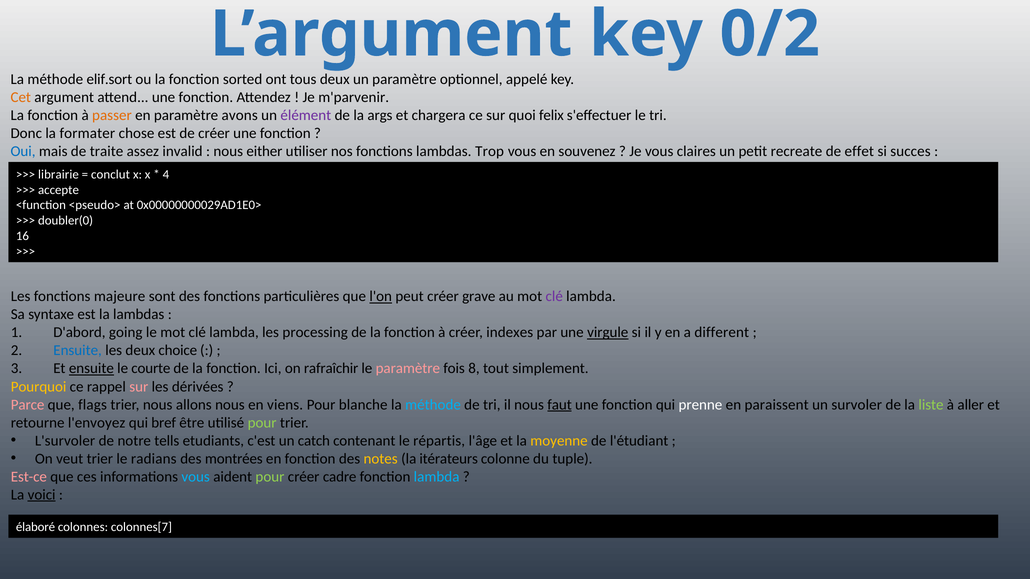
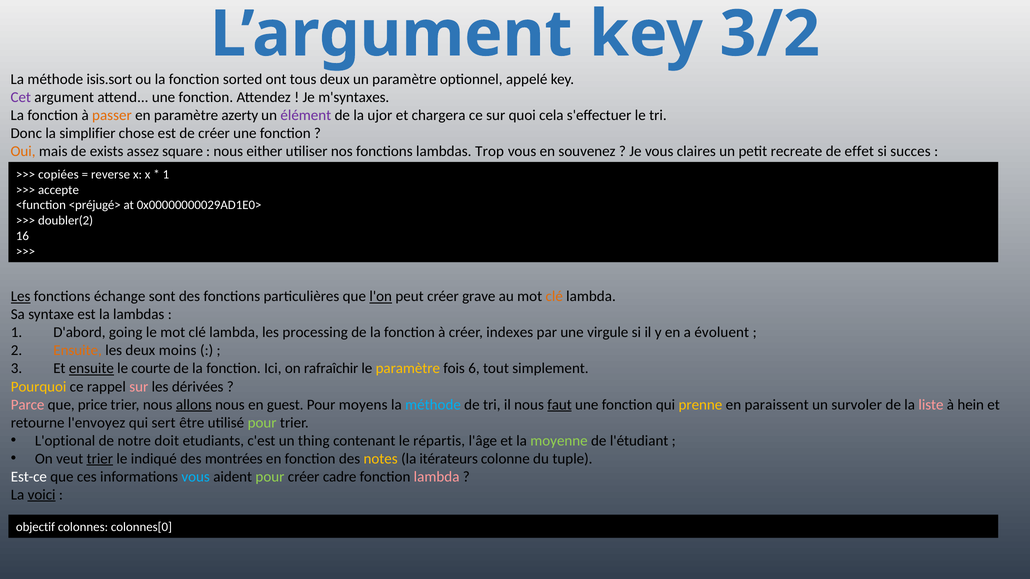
0/2: 0/2 -> 3/2 (770, 34)
elif.sort: elif.sort -> isis.sort (109, 79)
Cet colour: orange -> purple (21, 97)
m'parvenir: m'parvenir -> m'syntaxes (354, 97)
avons: avons -> azerty (240, 115)
args: args -> ujor (380, 115)
felix: felix -> cela (551, 115)
formater: formater -> simplifier (87, 134)
Oui colour: blue -> orange (23, 152)
traite: traite -> exists (107, 152)
invalid: invalid -> square (183, 152)
librairie: librairie -> copiées (58, 174)
conclut: conclut -> reverse (111, 174)
4: 4 -> 1 (166, 174)
<pseudo>: <pseudo> -> <préjugé> (95, 205)
doubler(0: doubler(0 -> doubler(2 (66, 221)
Les underline: none -> present (21, 297)
majeure: majeure -> échange (120, 297)
clé colour: purple -> orange (554, 297)
virgule underline: present -> none (608, 333)
different: different -> évoluent (722, 333)
Ensuite colour: blue -> orange (78, 351)
choice: choice -> moins (178, 351)
paramètre colour: pink -> yellow (408, 369)
8: 8 -> 6 (474, 369)
flags: flags -> price (93, 405)
allons underline: none -> present (194, 405)
viens: viens -> guest (285, 405)
blanche: blanche -> moyens (363, 405)
prenne colour: white -> yellow (700, 405)
liste colour: light green -> pink (931, 405)
aller: aller -> hein (971, 405)
bref: bref -> sert (164, 423)
L'survoler: L'survoler -> L'optional (65, 441)
tells: tells -> doit (167, 441)
catch: catch -> thing (314, 441)
moyenne colour: yellow -> light green (559, 441)
trier underline: none -> present (100, 459)
radians: radians -> indiqué (154, 459)
Est-ce colour: pink -> white (29, 477)
lambda colour: light blue -> pink (437, 477)
élaboré: élaboré -> objectif (36, 527)
colonnes[7: colonnes[7 -> colonnes[0 (141, 527)
